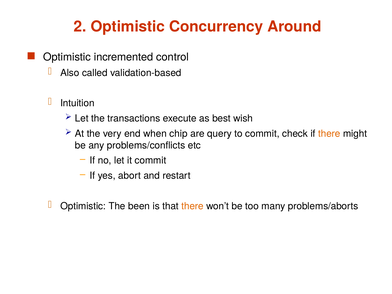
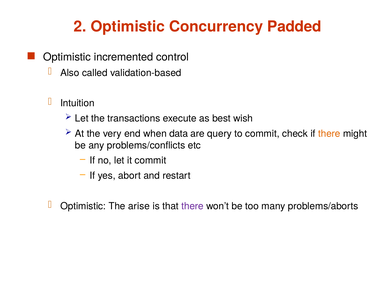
Around: Around -> Padded (294, 27)
chip: chip -> data (179, 134)
been: been -> arise (139, 206)
there colour: orange -> purple (193, 206)
